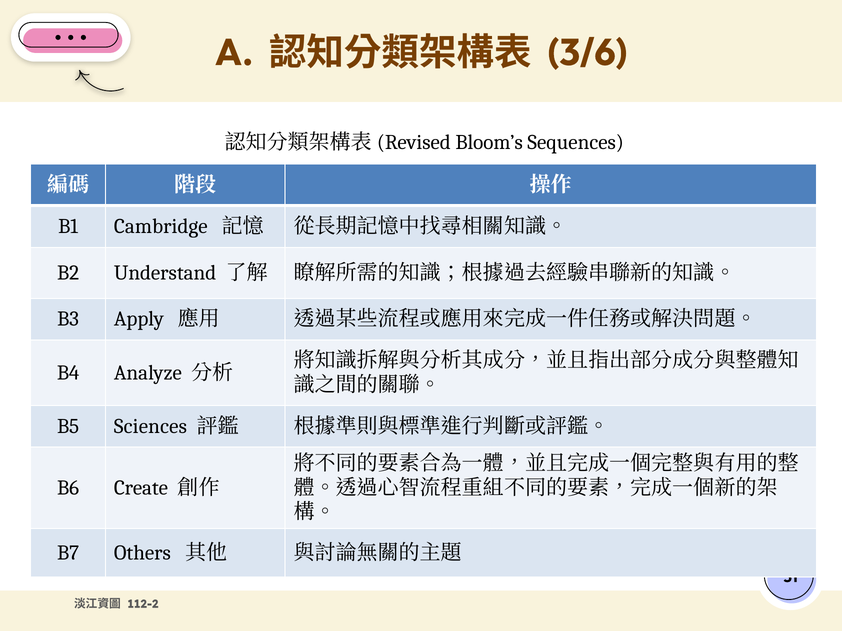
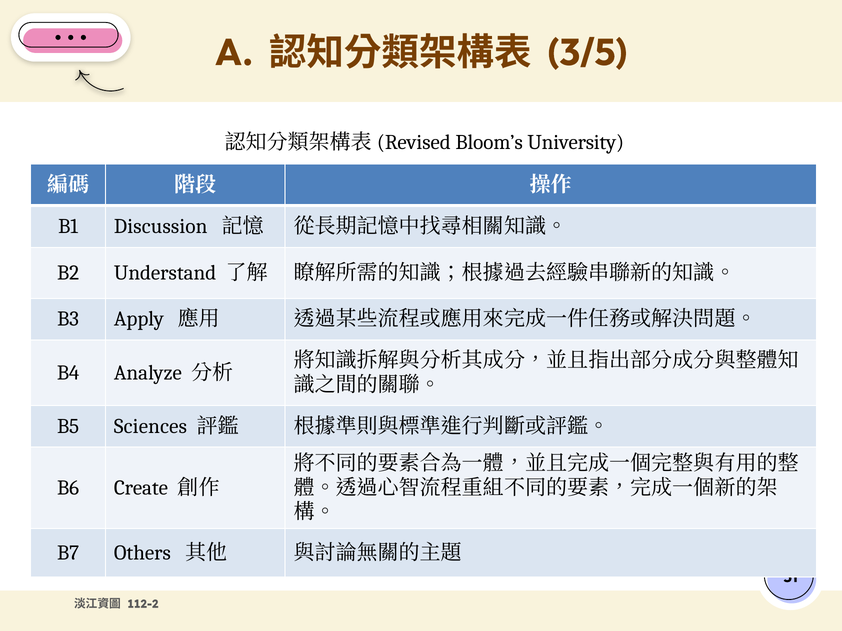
3/6: 3/6 -> 3/5 (587, 53)
Sequences: Sequences -> University (576, 142)
Cambridge: Cambridge -> Discussion (161, 227)
